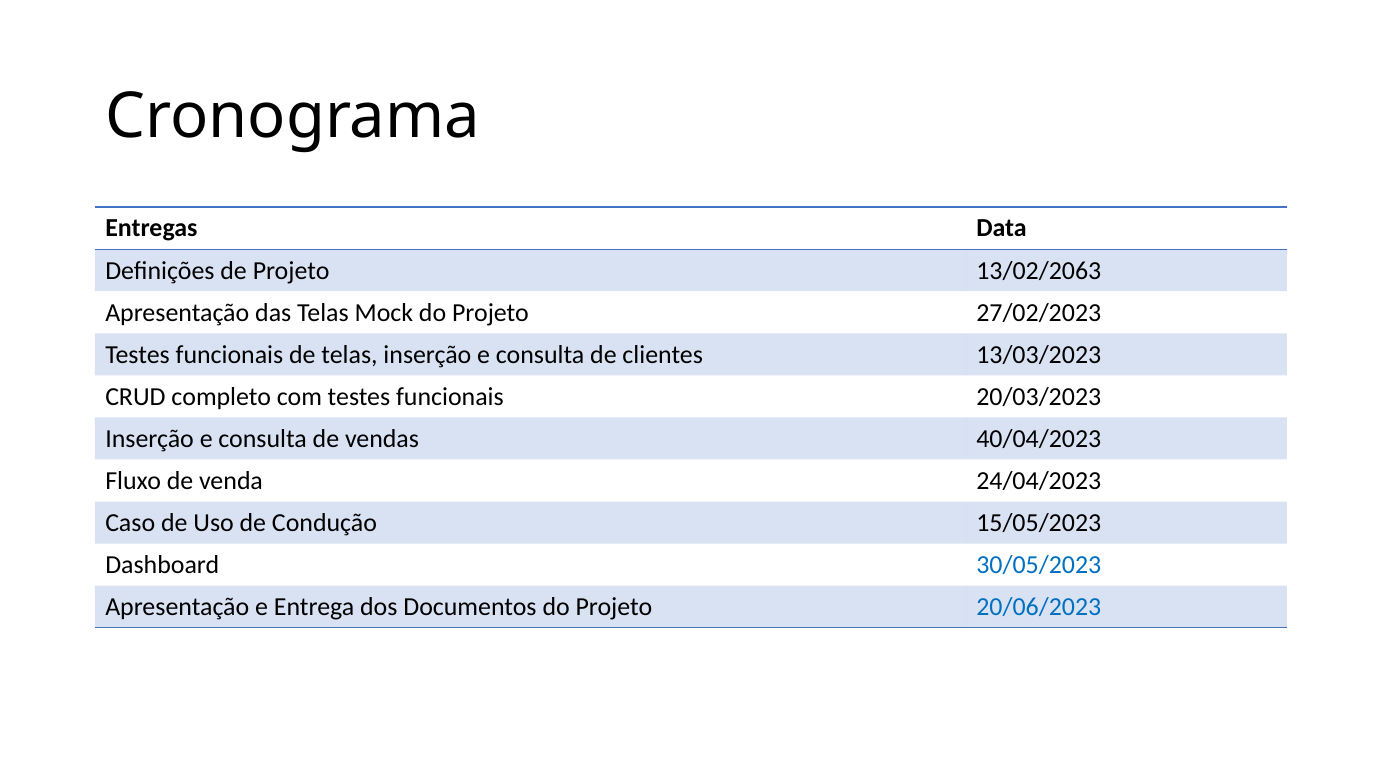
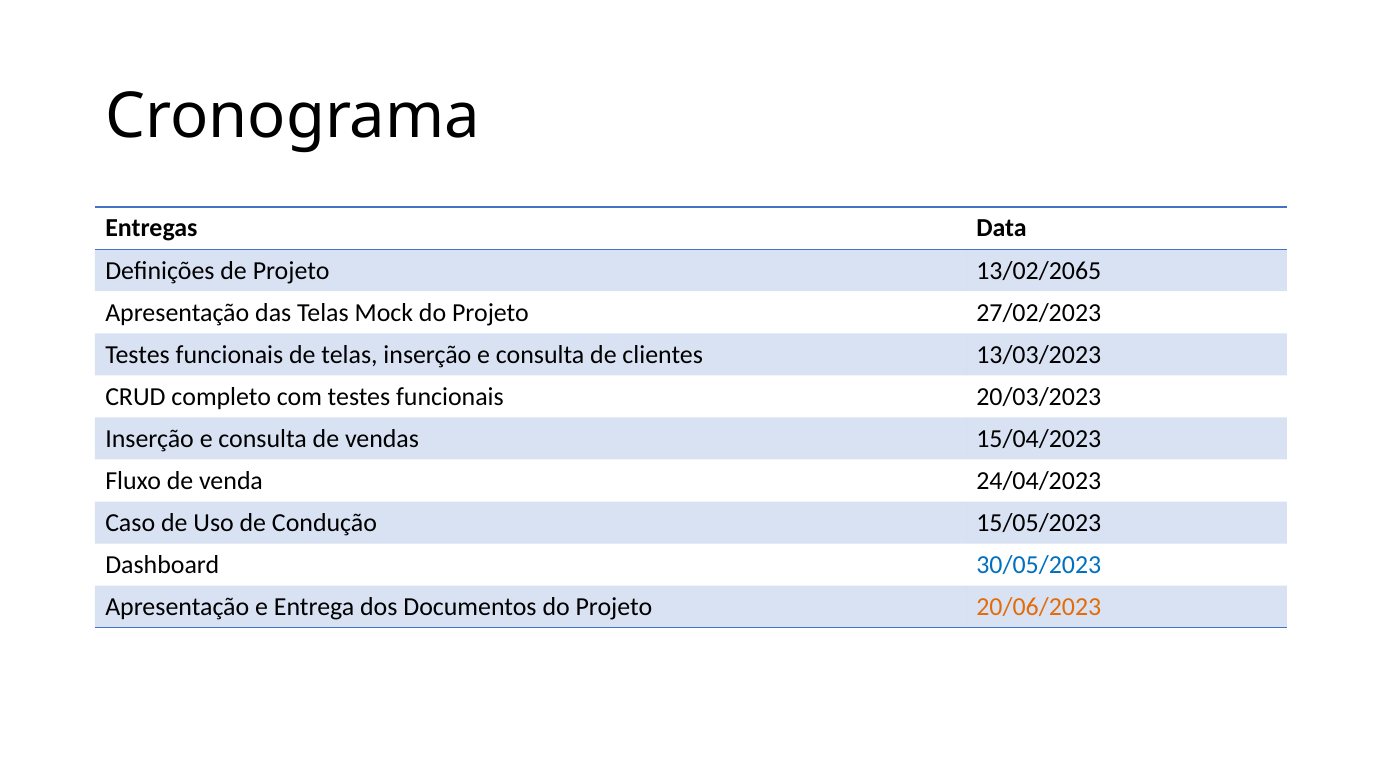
13/02/2063: 13/02/2063 -> 13/02/2065 (1039, 270)
40/04/2023: 40/04/2023 -> 15/04/2023 (1039, 438)
20/06/2023 colour: blue -> orange (1039, 607)
